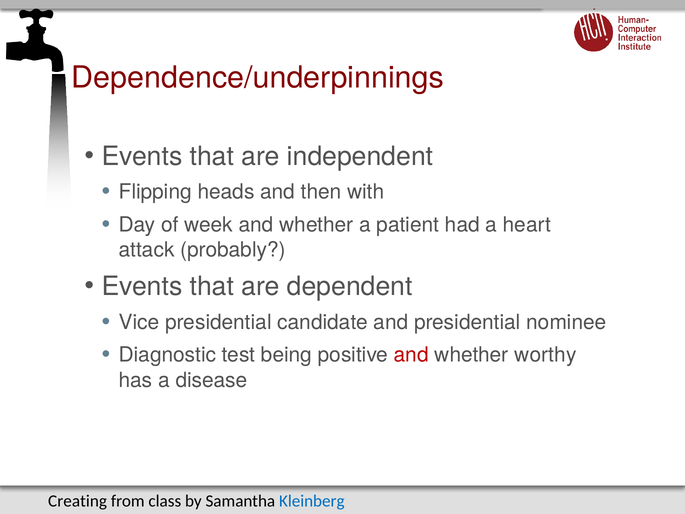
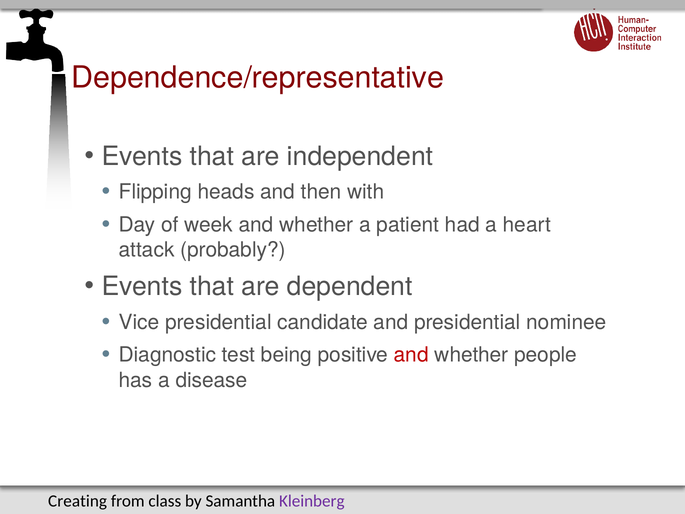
Dependence/underpinnings: Dependence/underpinnings -> Dependence/representative (258, 78)
worthy: worthy -> people (546, 355)
Kleinberg colour: blue -> purple (312, 501)
